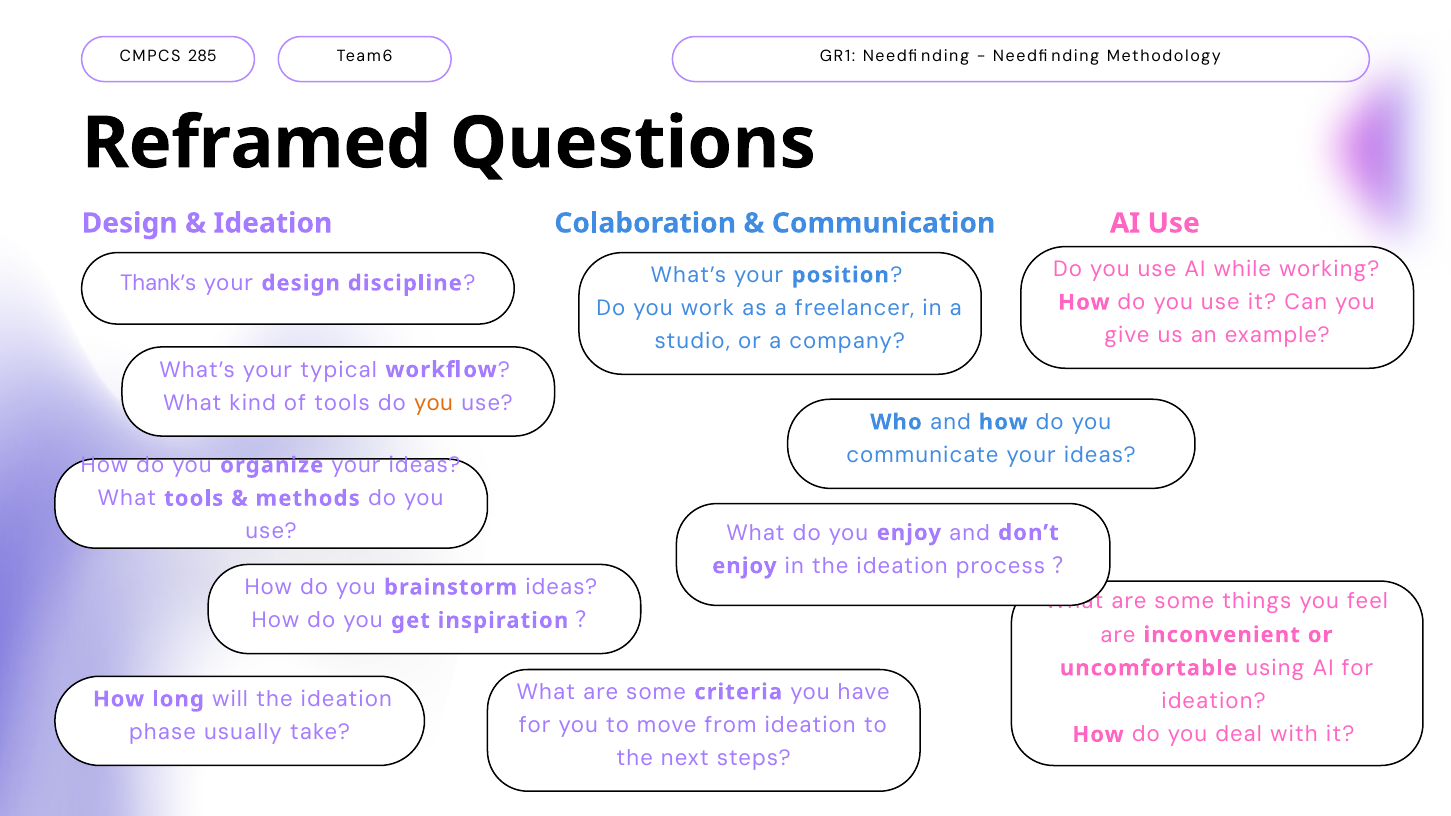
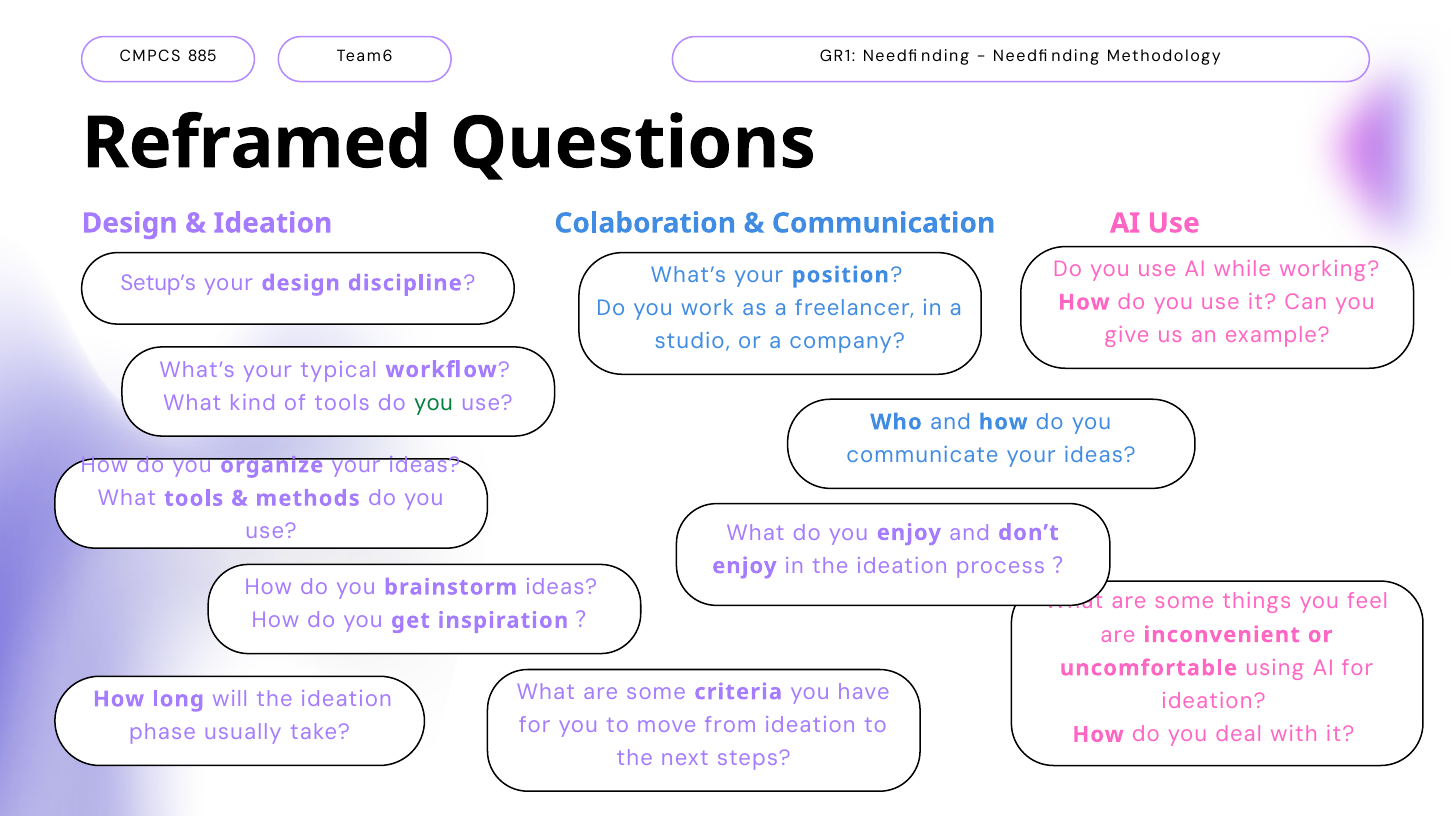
285: 285 -> 885 (202, 56)
Thank’s: Thank’s -> Setup’s (158, 283)
you colour: orange -> green (434, 403)
